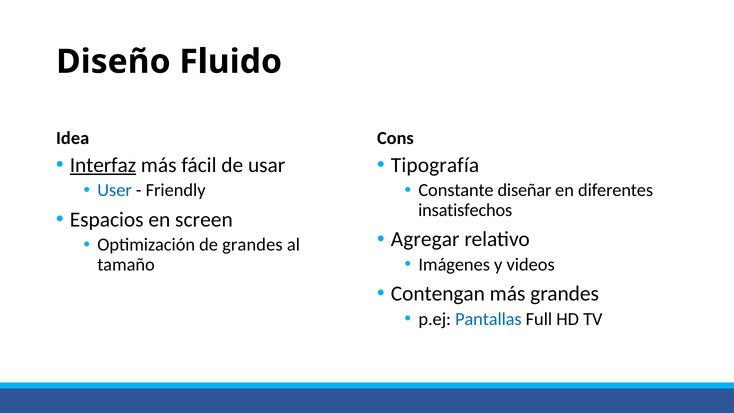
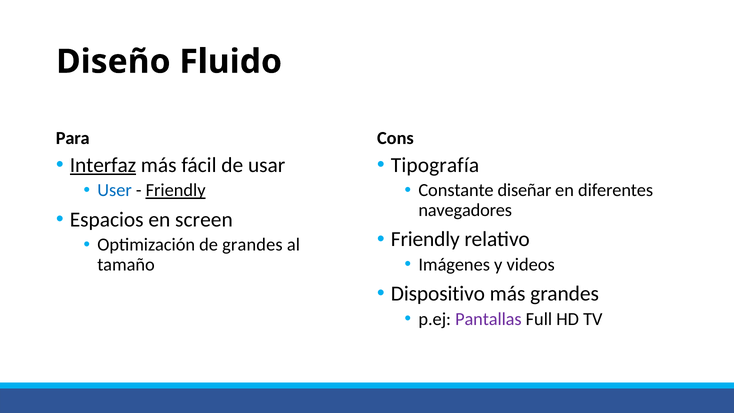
Idea: Idea -> Para (73, 138)
Friendly underline: none -> present (176, 190)
insatisfechos: insatisfechos -> navegadores (465, 210)
Agregar: Agregar -> Friendly (425, 239)
Contengan: Contengan -> Dispositivo (438, 294)
Pantallas colour: blue -> purple (488, 319)
